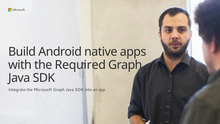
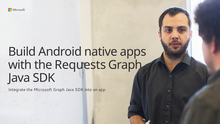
Required: Required -> Requests (80, 65)
